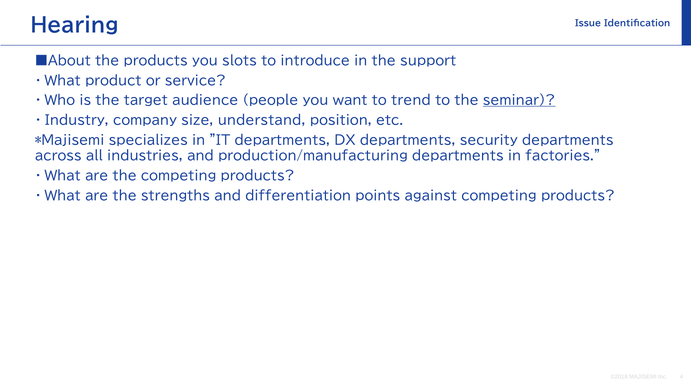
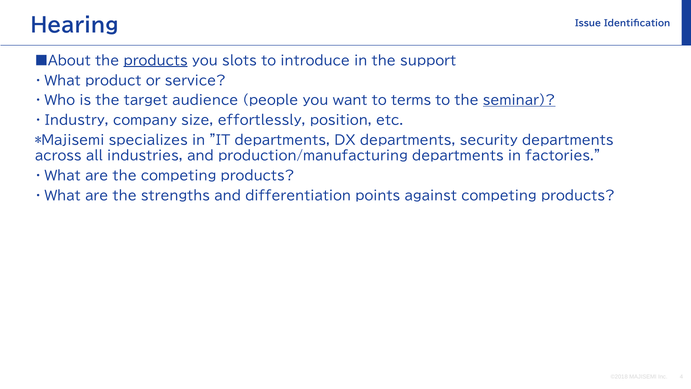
products underline: none -> present (156, 61)
trend: trend -> terms (411, 101)
understand: understand -> effortlessly (262, 120)
